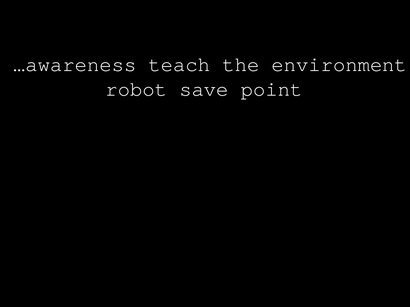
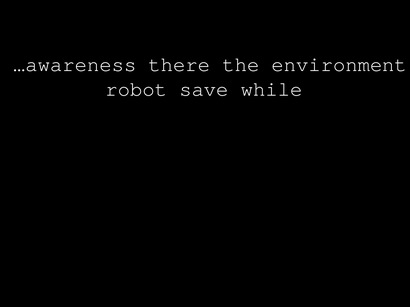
teach: teach -> there (179, 65)
point: point -> while (272, 89)
